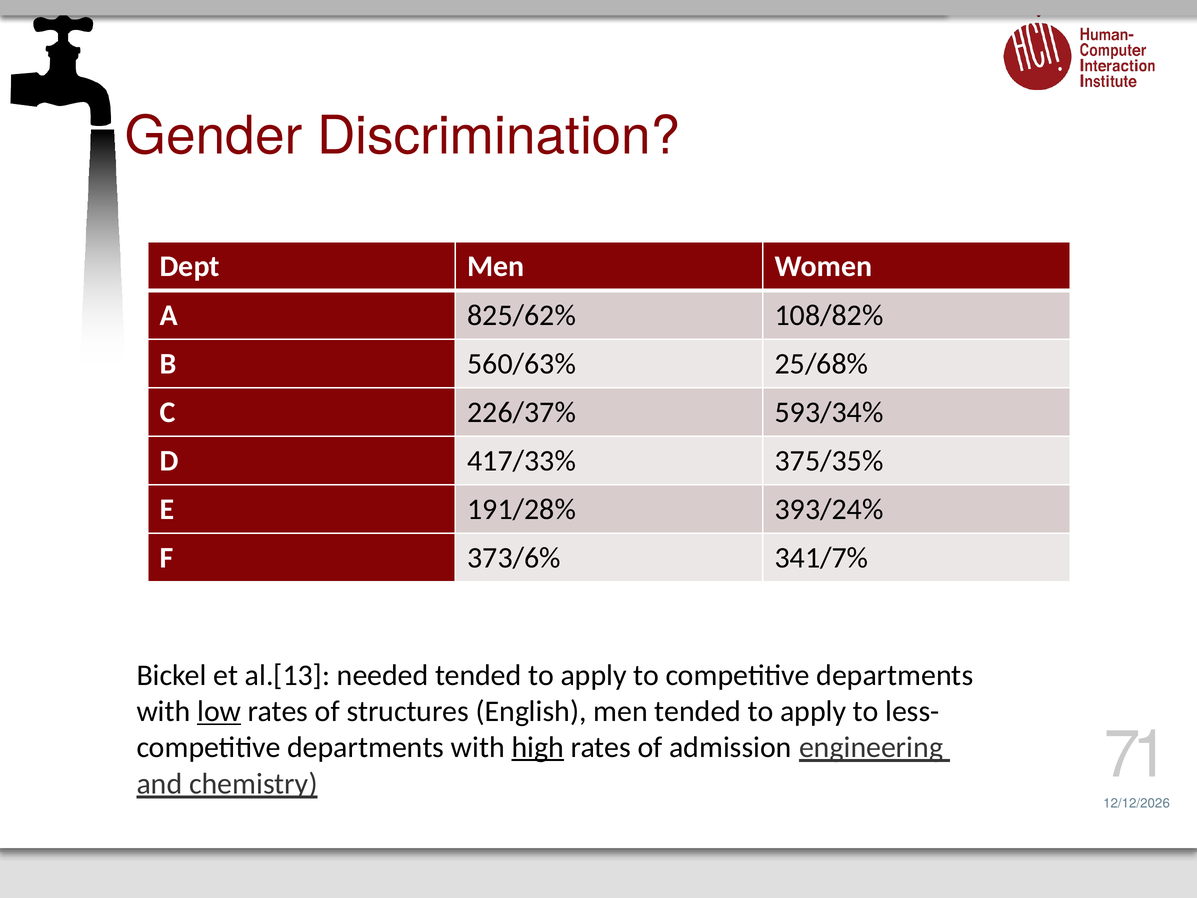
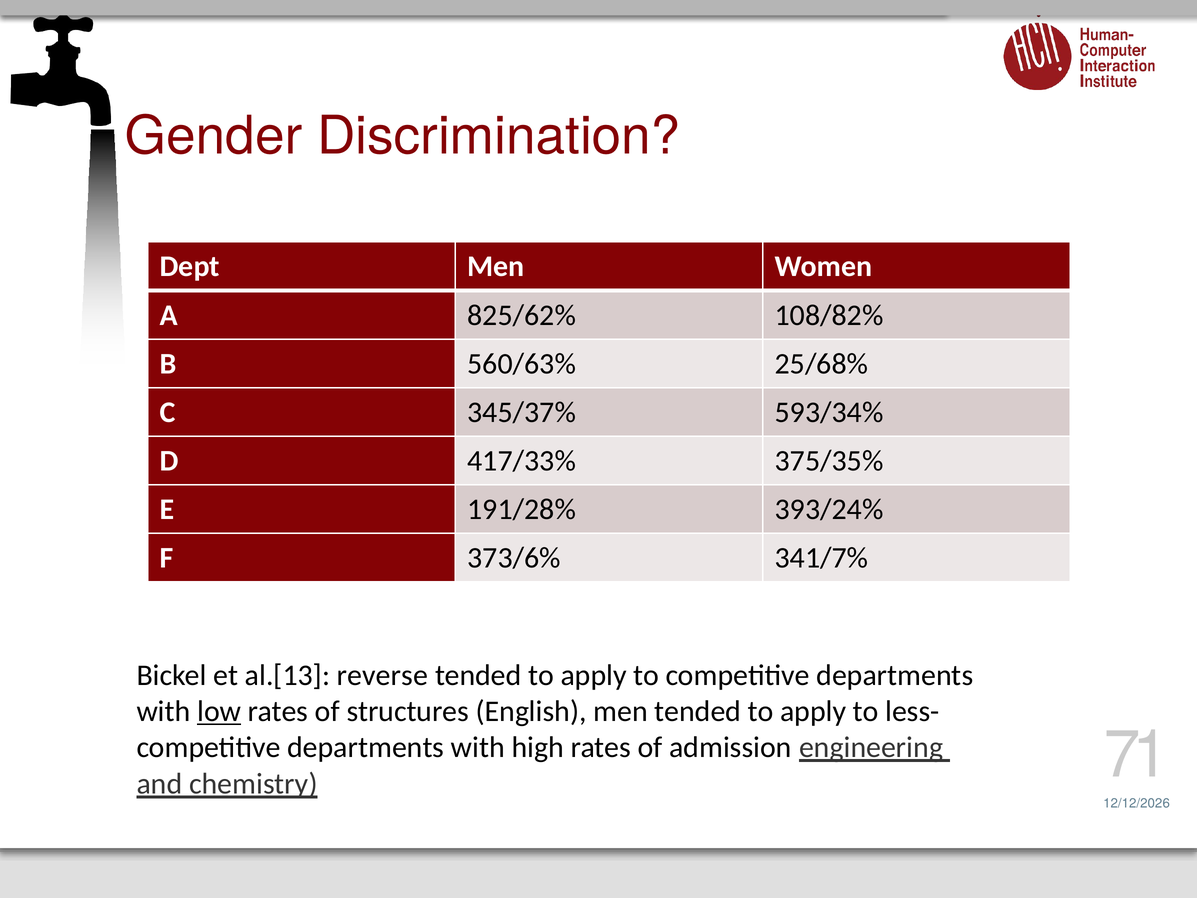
226/37%: 226/37% -> 345/37% (522, 412)
needed: needed -> reverse (383, 675)
high underline: present -> none (538, 747)
